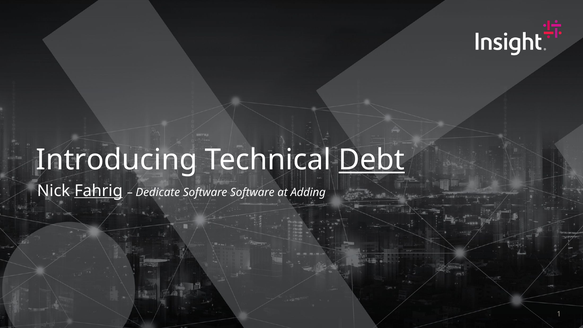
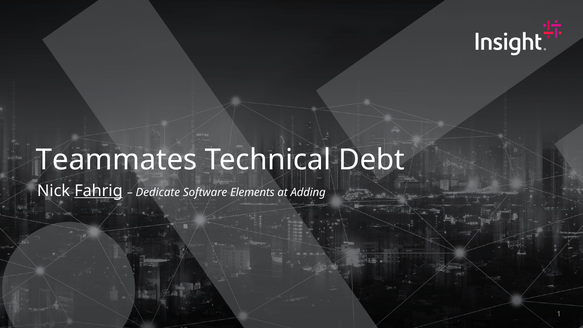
Introducing: Introducing -> Teammates (117, 160)
Debt underline: present -> none (372, 160)
Software Software: Software -> Elements (252, 192)
